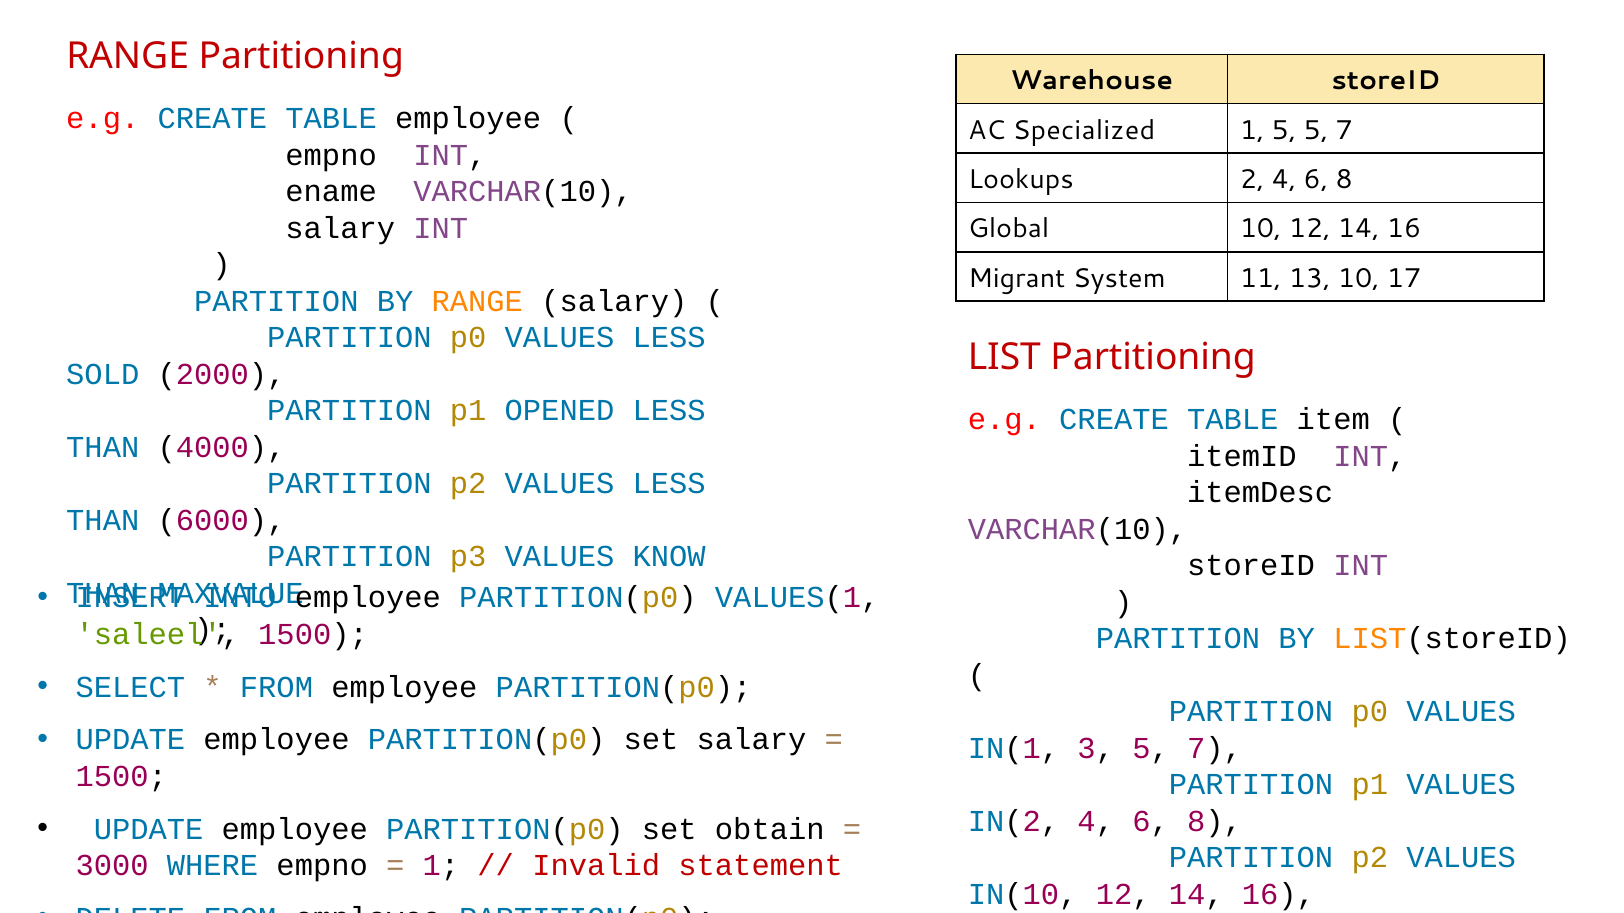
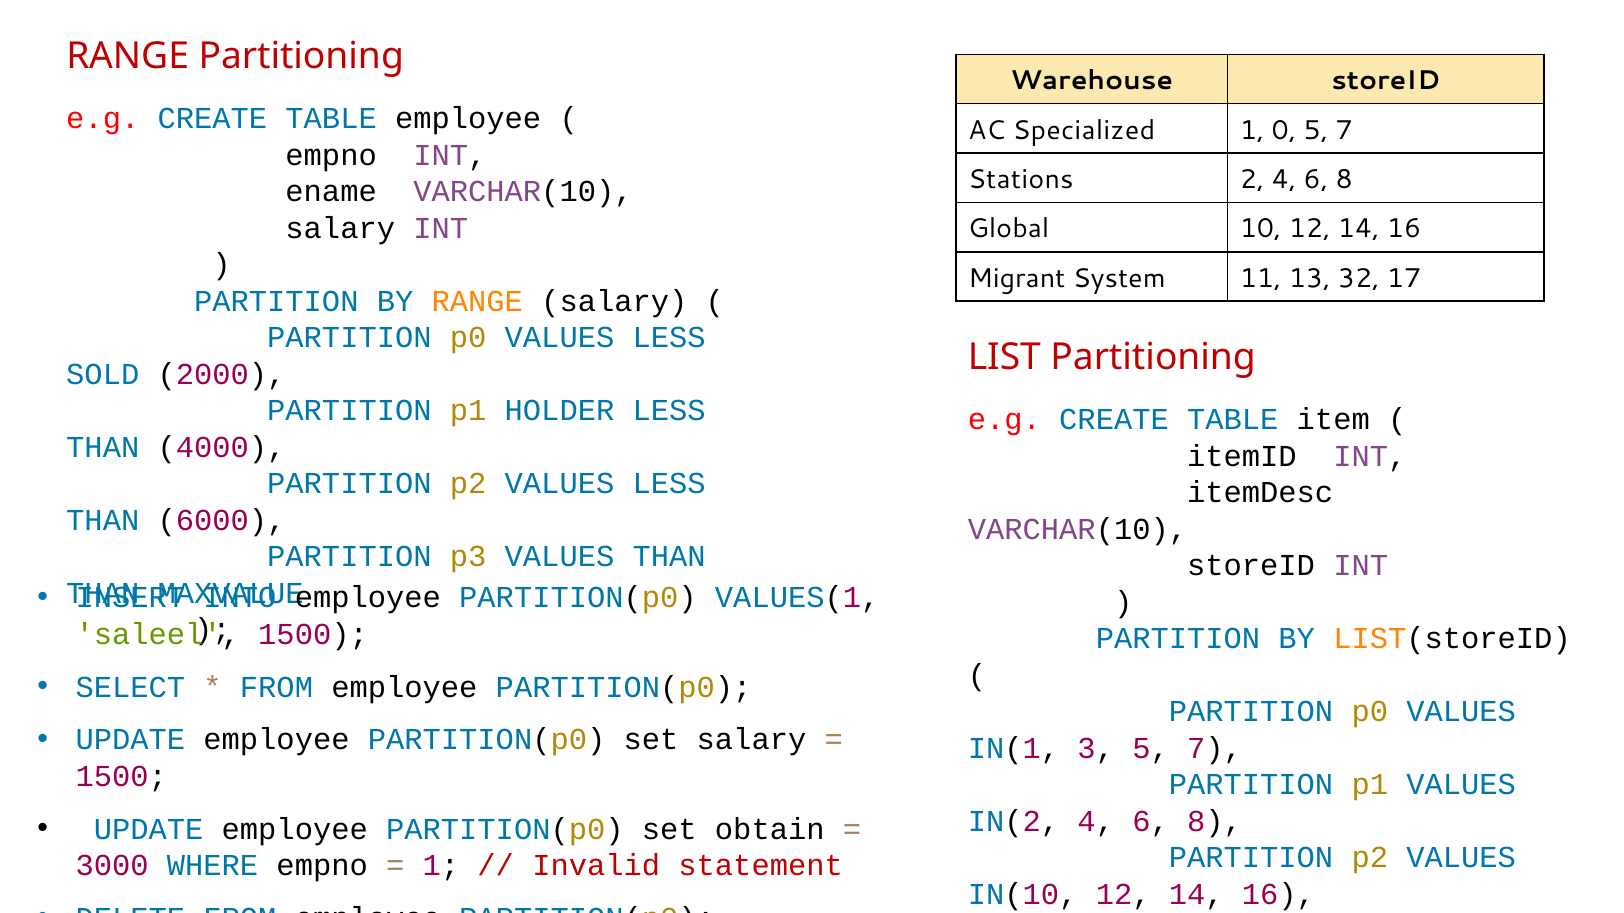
1 5: 5 -> 0 (1284, 130)
Lookups: Lookups -> Stations (1021, 180)
13 10: 10 -> 32 (1359, 279)
OPENED: OPENED -> HOLDER (560, 411)
VALUES KNOW: KNOW -> THAN (669, 557)
